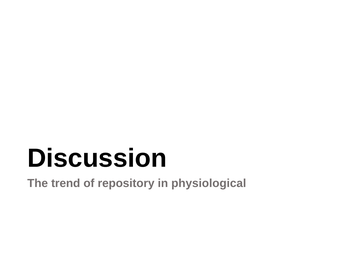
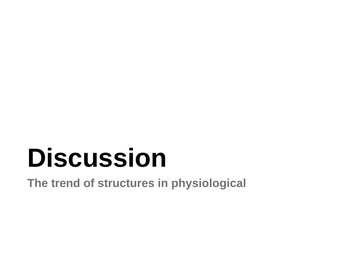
repository: repository -> structures (126, 183)
